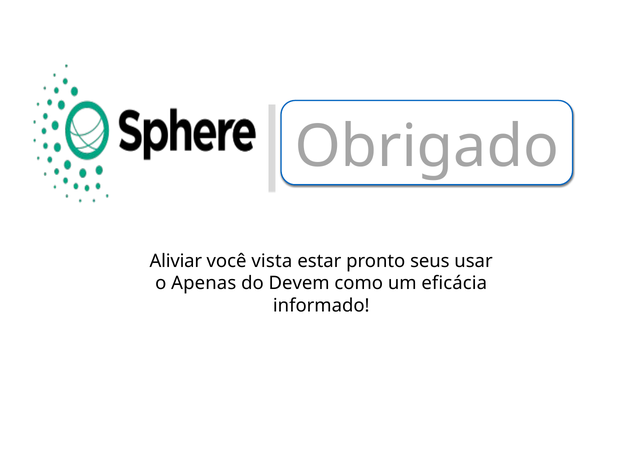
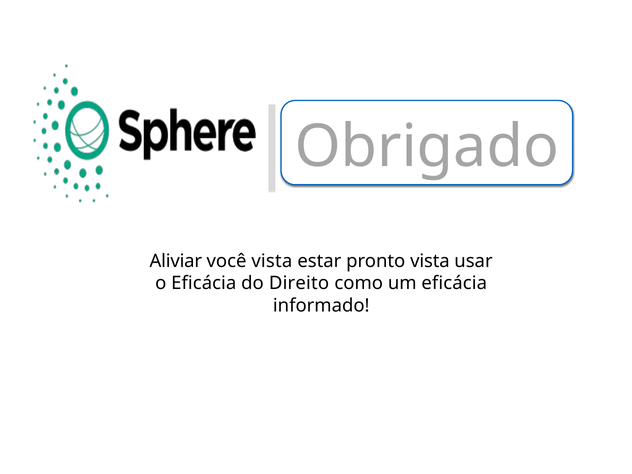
pronto seus: seus -> vista (430, 261)
o Apenas: Apenas -> Eficácia (204, 283)
Devem: Devem -> Direito (299, 283)
